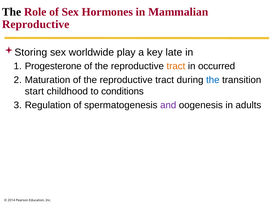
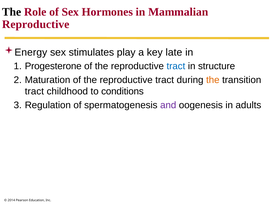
Storing: Storing -> Energy (31, 52)
worldwide: worldwide -> stimulates (91, 52)
tract colour: orange -> blue (176, 66)
occurred: occurred -> structure (217, 66)
the colour: blue -> orange (213, 80)
start: start -> tract (34, 92)
